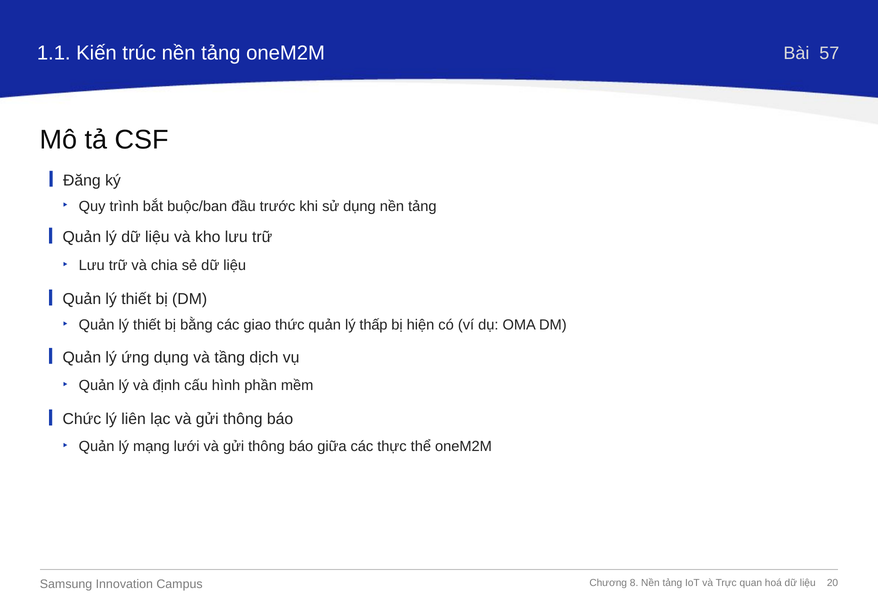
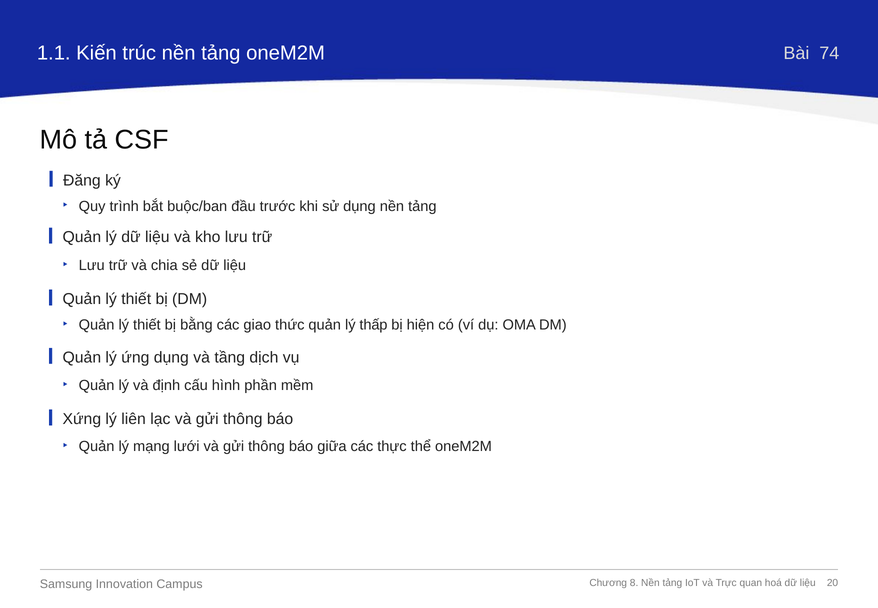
57: 57 -> 74 (829, 53)
Chức: Chức -> Xứng (82, 419)
